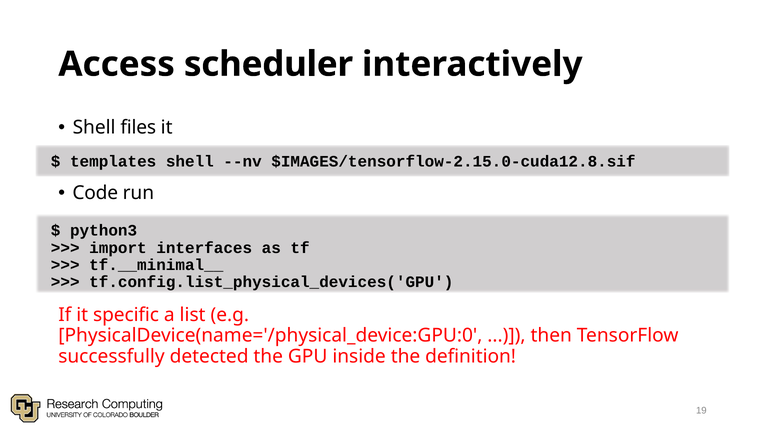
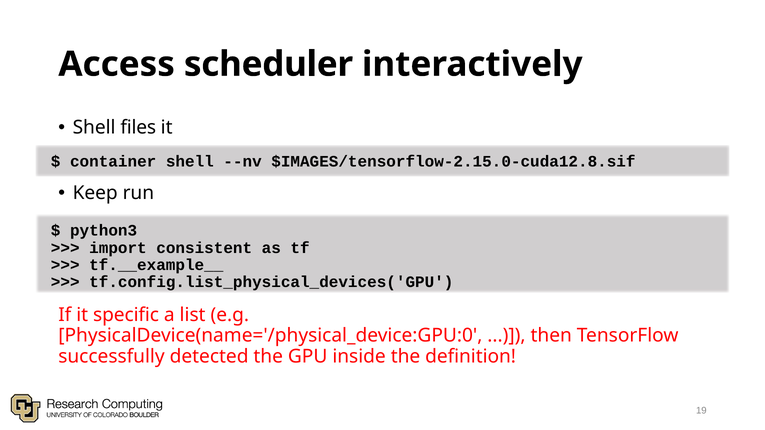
templates: templates -> container (113, 161)
Code: Code -> Keep (95, 193)
interfaces: interfaces -> consistent (204, 248)
tf.__minimal__: tf.__minimal__ -> tf.__example__ (156, 265)
